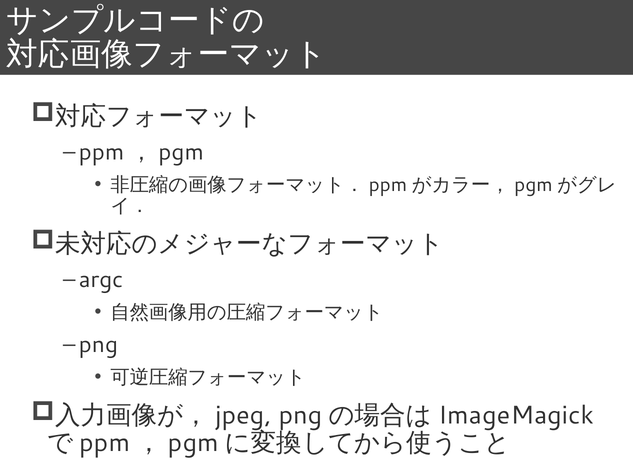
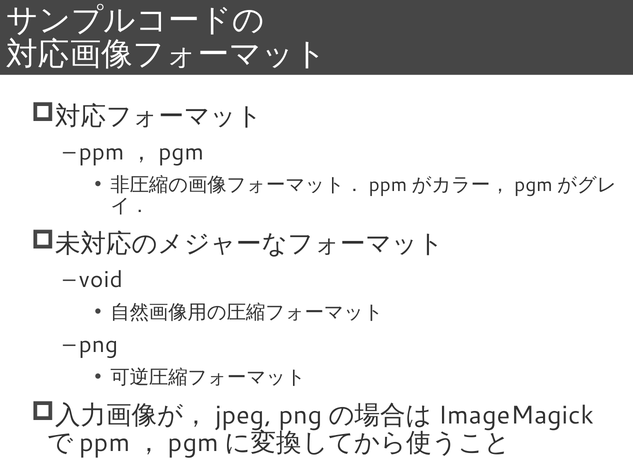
argc: argc -> void (101, 280)
